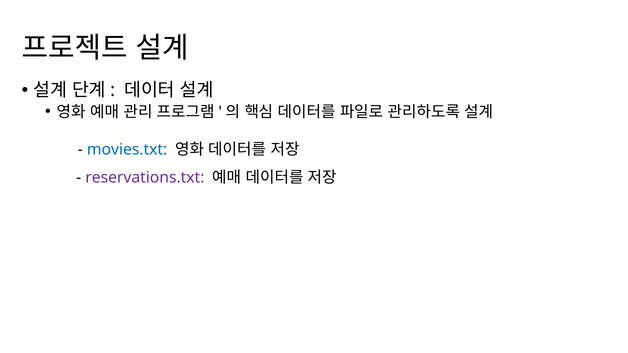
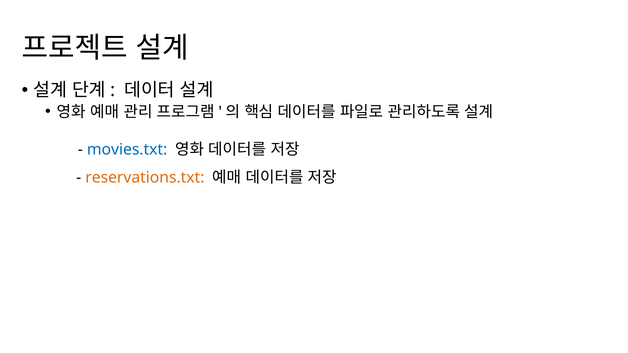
reservations.txt colour: purple -> orange (145, 177)
